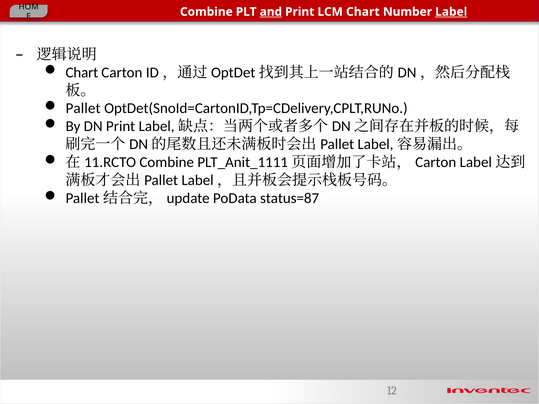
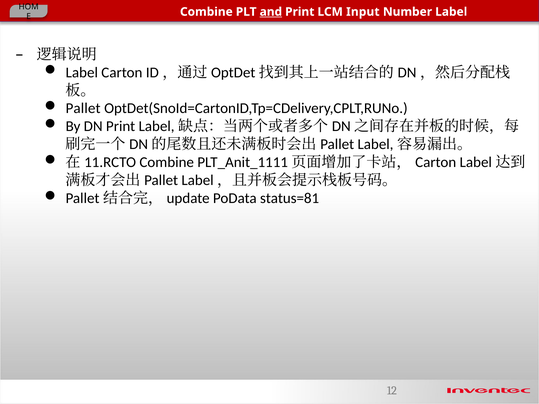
LCM Chart: Chart -> Input (363, 12)
Label underline: present -> none (451, 12)
Chart: Chart -> Label (82, 73)
status=87: status=87 -> status=81 (290, 198)
